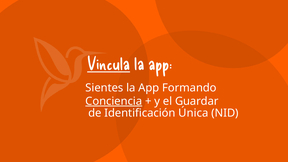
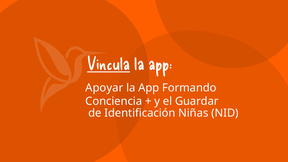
Sientes: Sientes -> Apoyar (104, 88)
Conciencia underline: present -> none (114, 101)
Única: Única -> Niñas (193, 113)
